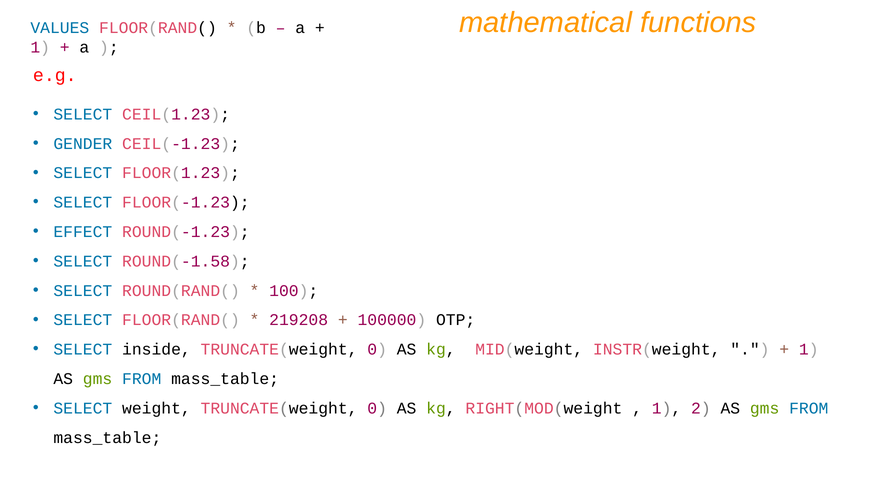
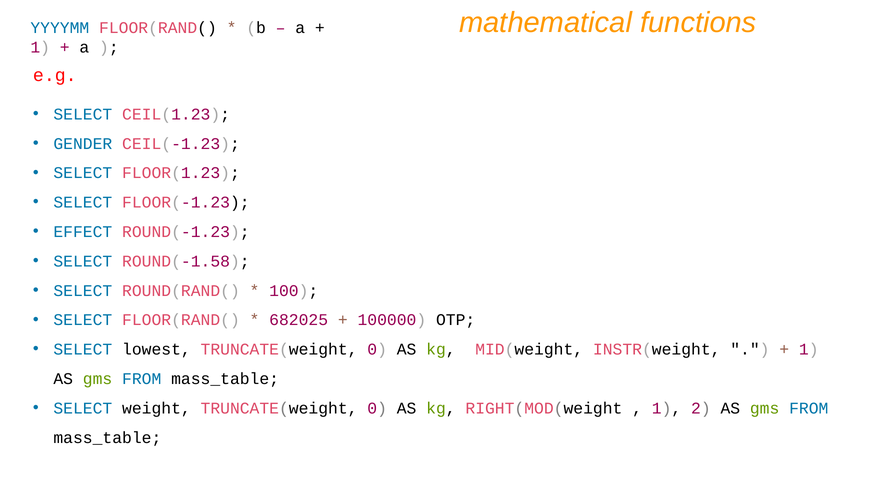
VALUES: VALUES -> YYYYMM (60, 28)
219208: 219208 -> 682025 (299, 320)
inside: inside -> lowest (156, 350)
